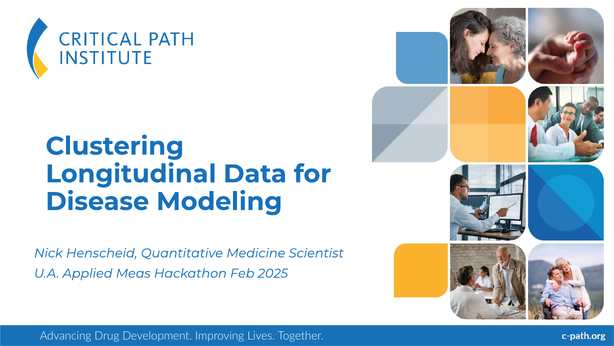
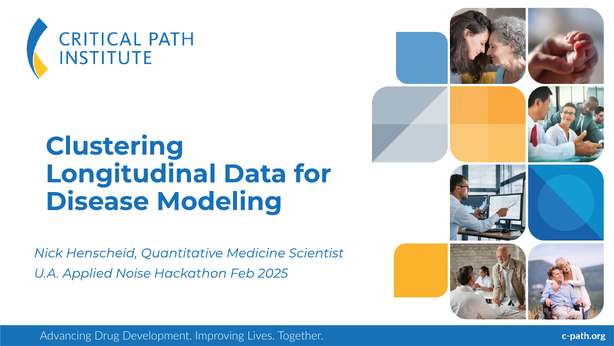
Meas: Meas -> Noise (133, 273)
